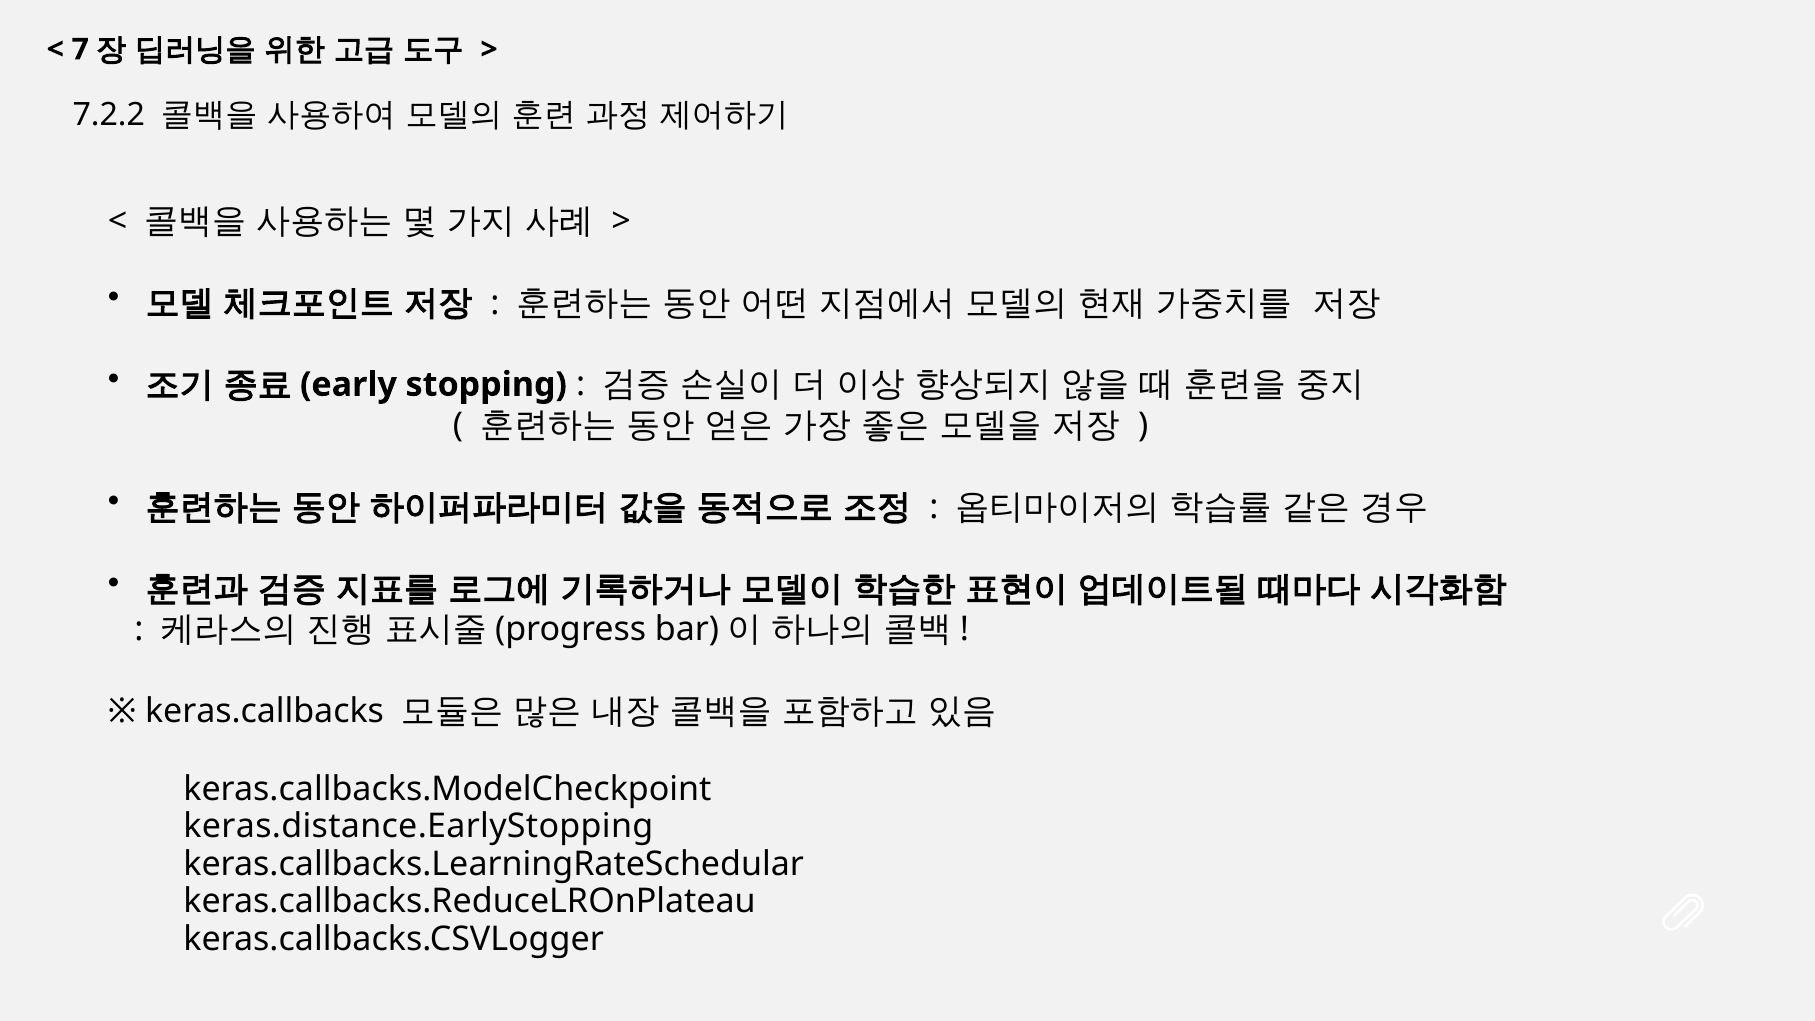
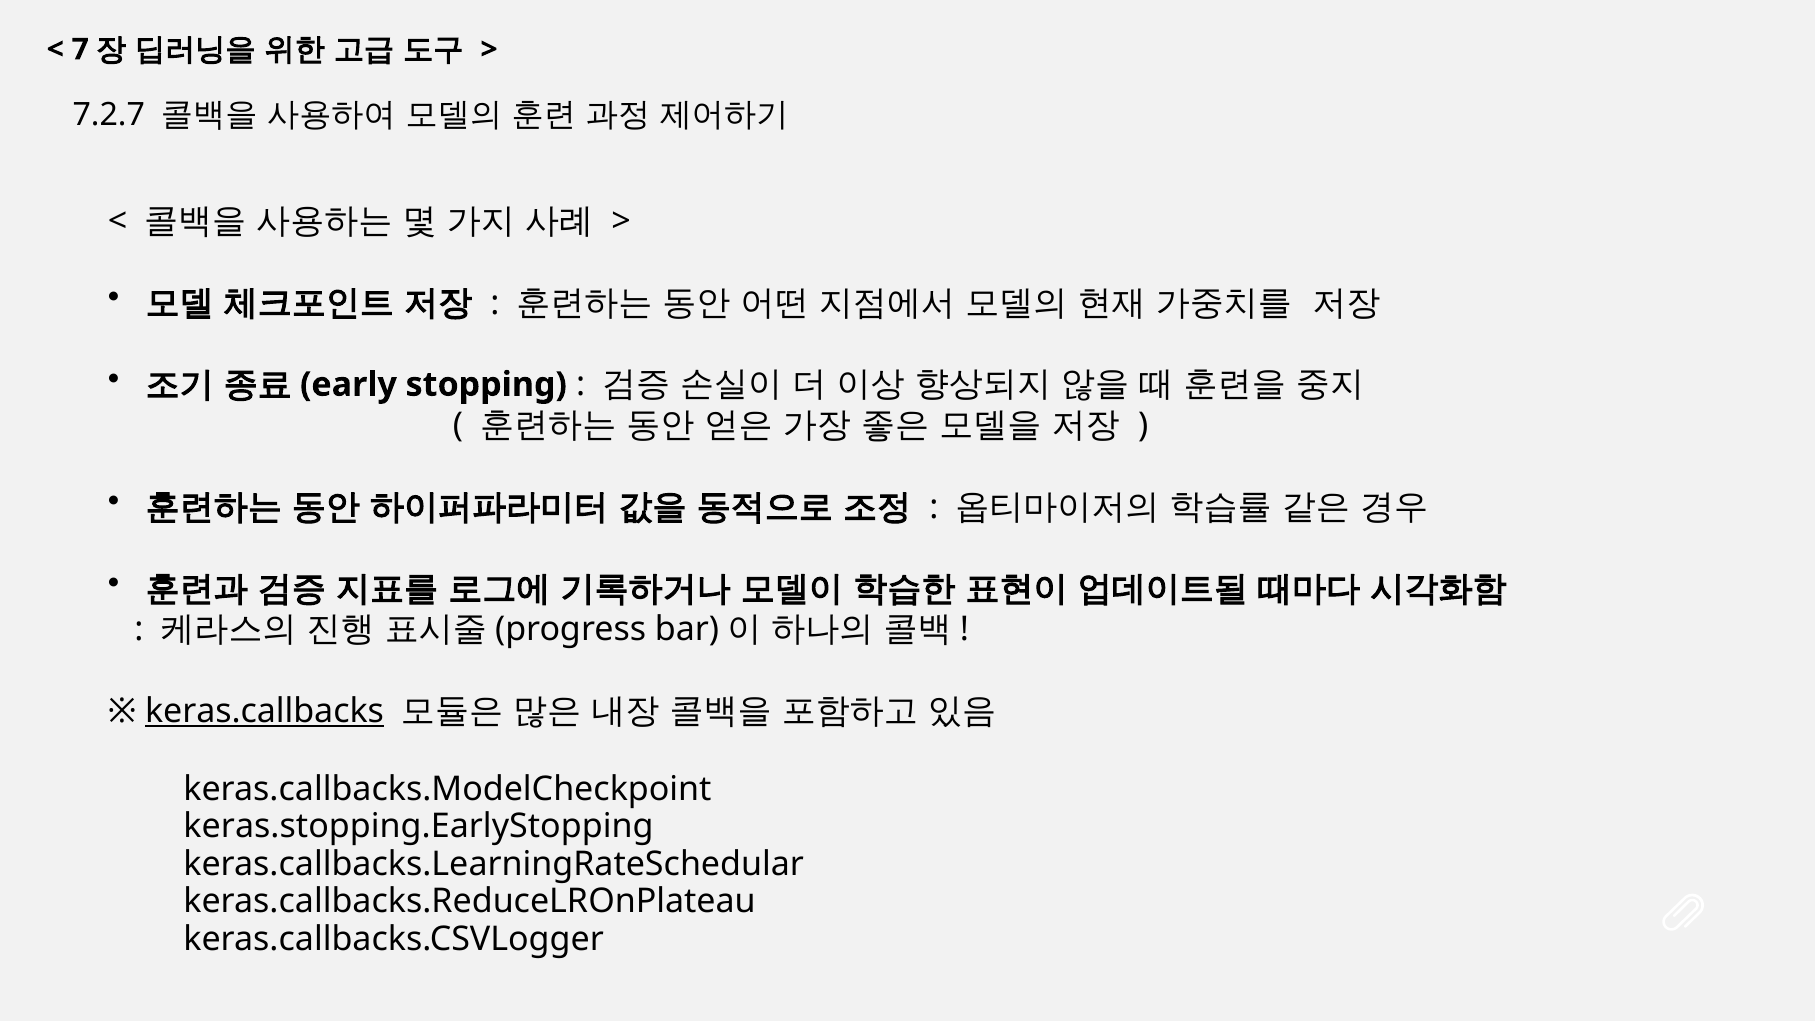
7.2.2: 7.2.2 -> 7.2.7 (109, 115)
keras.callbacks underline: none -> present (265, 711)
keras.distance.EarlyStopping: keras.distance.EarlyStopping -> keras.stopping.EarlyStopping (419, 826)
